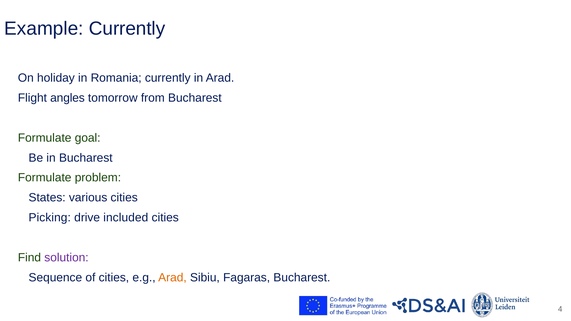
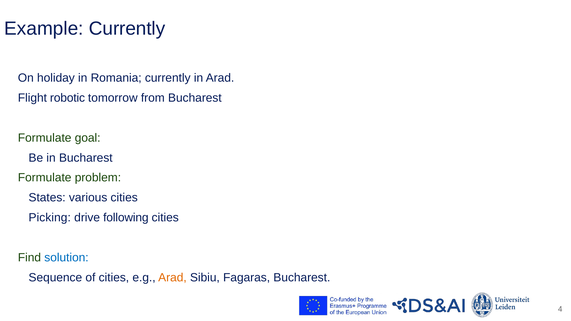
angles: angles -> robotic (67, 98)
included: included -> following (126, 218)
solution colour: purple -> blue (66, 258)
